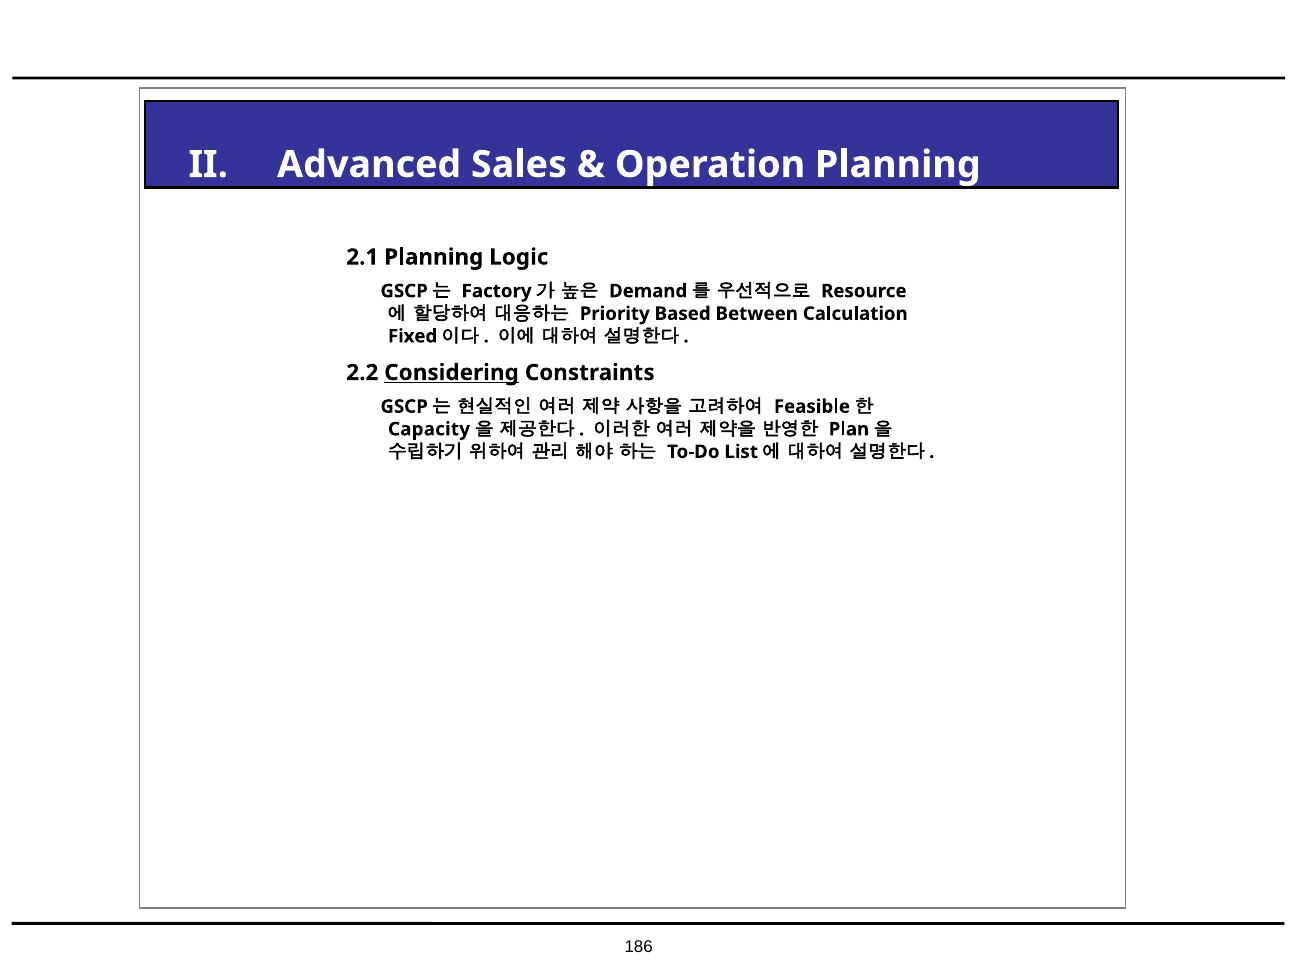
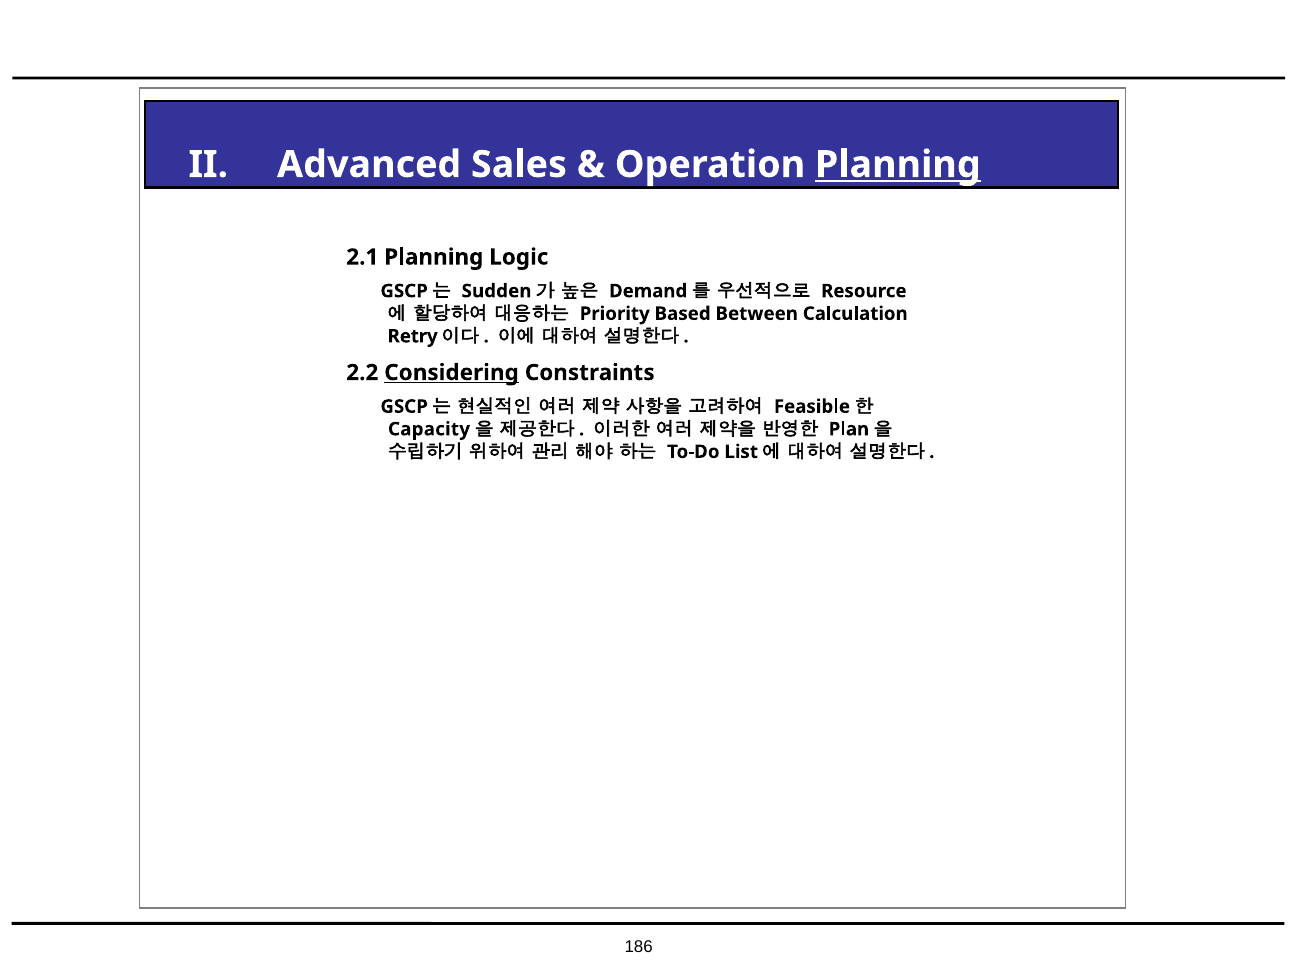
Planning underline: none -> present (898, 165)
Factory: Factory -> Sudden (497, 291)
Fixed: Fixed -> Retry (413, 336)
